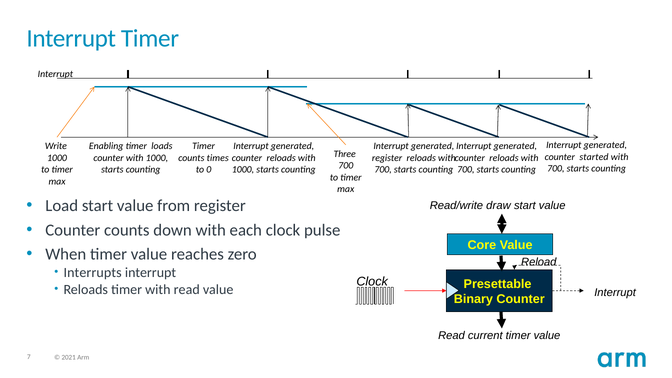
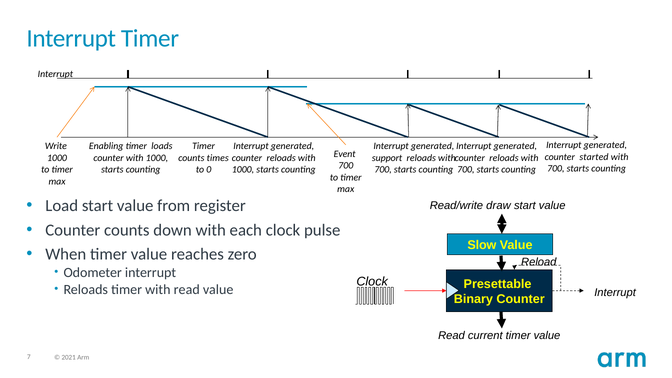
Three: Three -> Event (345, 154)
register: register -> support (387, 158)
Core: Core -> Slow (482, 245)
Interrupts: Interrupts -> Odometer (93, 273)
